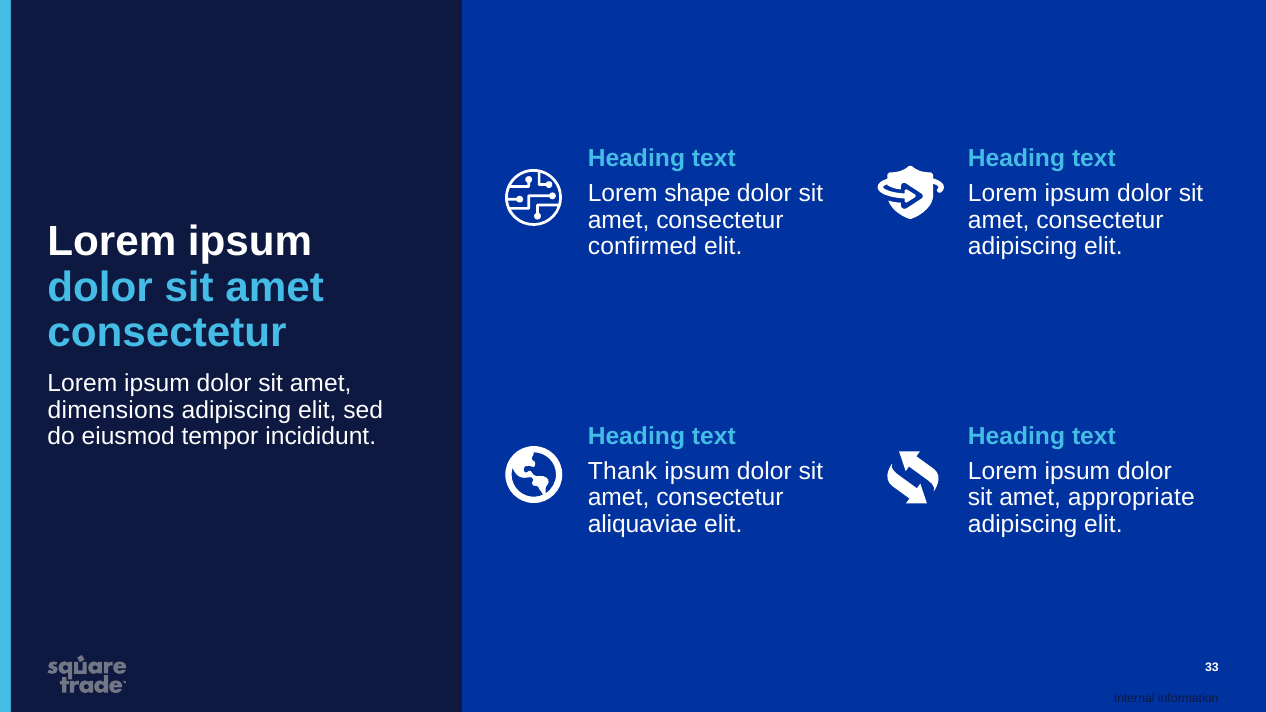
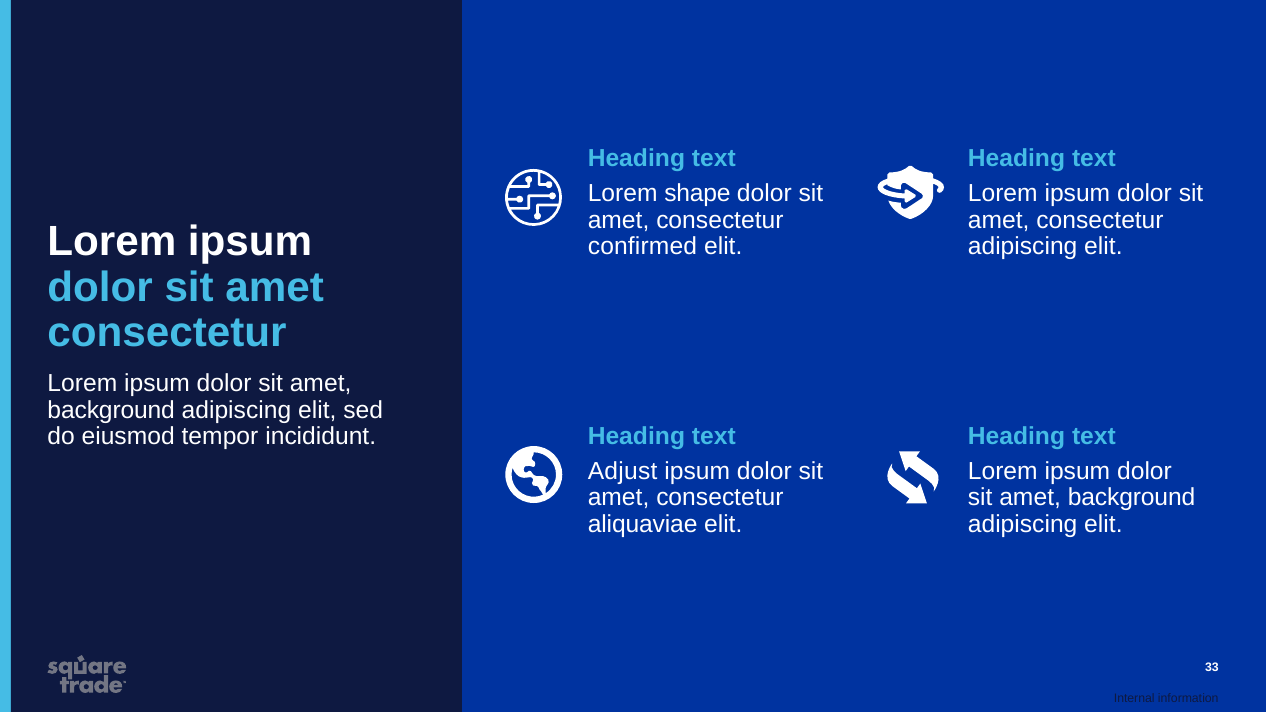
dimensions: dimensions -> background (111, 410)
Thank: Thank -> Adjust (623, 471)
appropriate: appropriate -> background (1132, 498)
